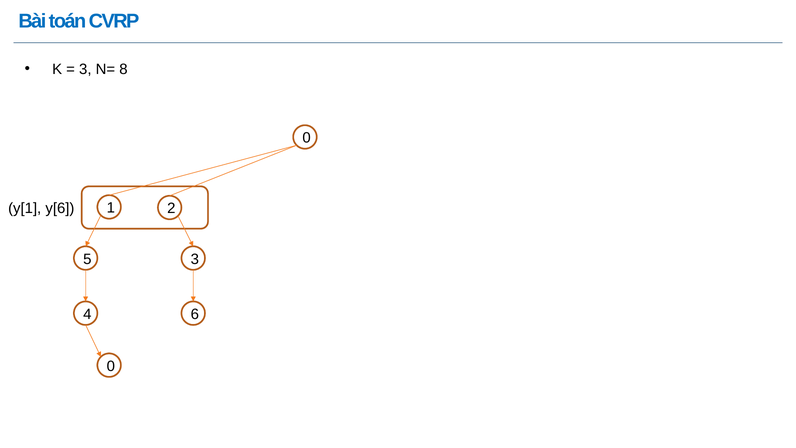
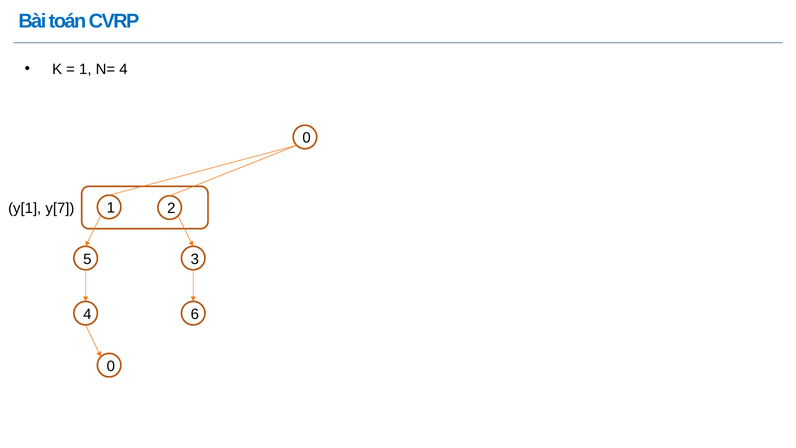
3: 3 -> 1 (85, 69)
N= 8: 8 -> 4 (123, 69)
y[6: y[6 -> y[7 (60, 208)
